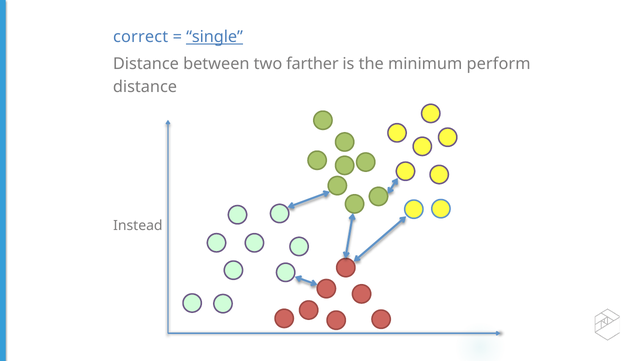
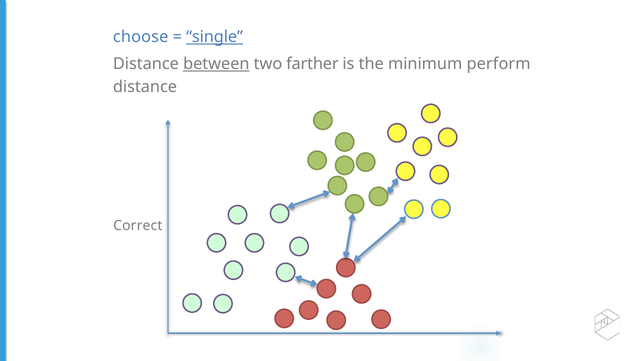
correct: correct -> choose (141, 37)
between underline: none -> present (216, 64)
Instead: Instead -> Correct (138, 226)
